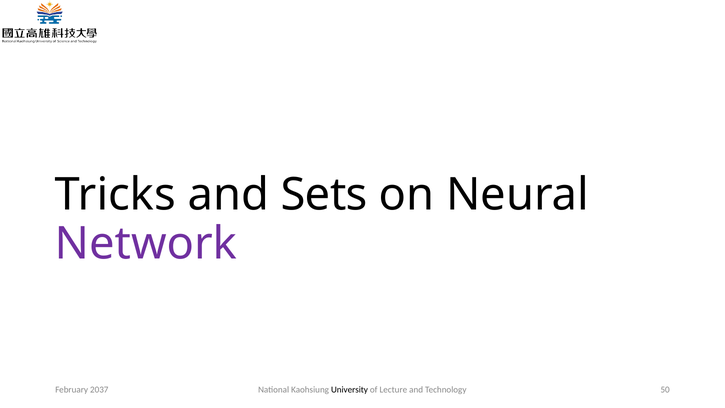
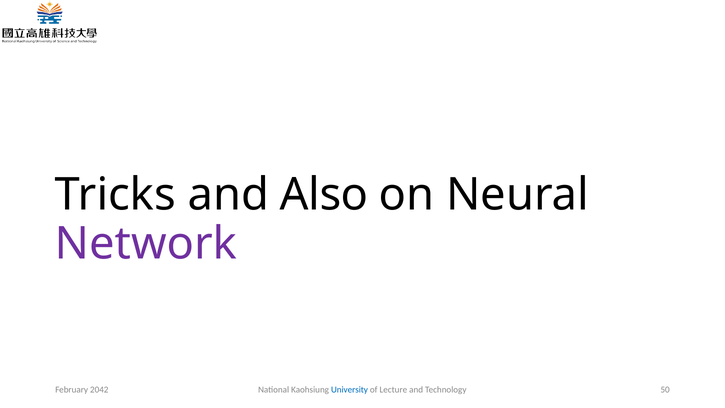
Sets: Sets -> Also (324, 195)
University colour: black -> blue (349, 389)
2037: 2037 -> 2042 (99, 389)
